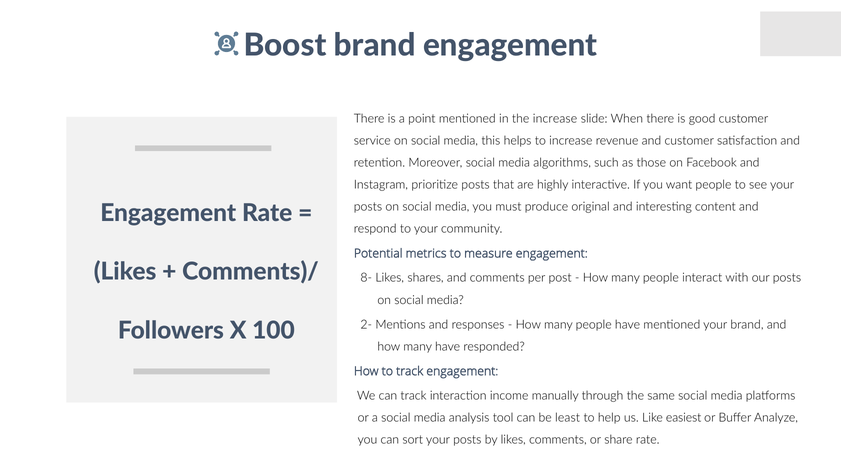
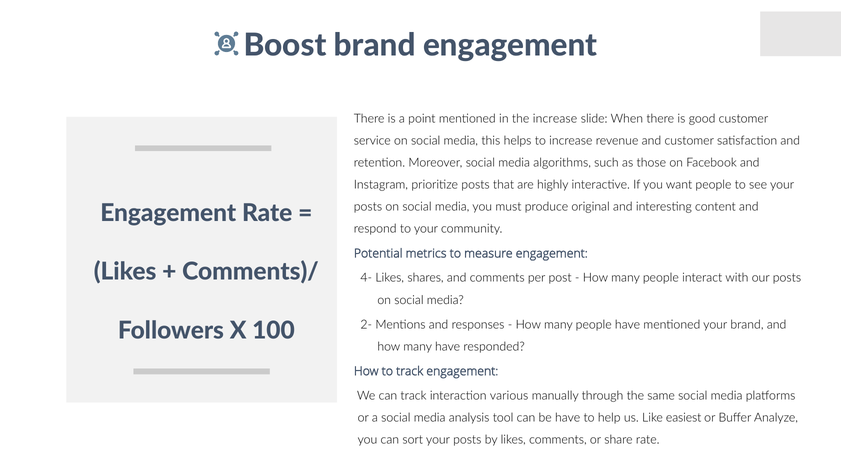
8-: 8- -> 4- (366, 278)
income: income -> various (509, 396)
be least: least -> have (568, 418)
